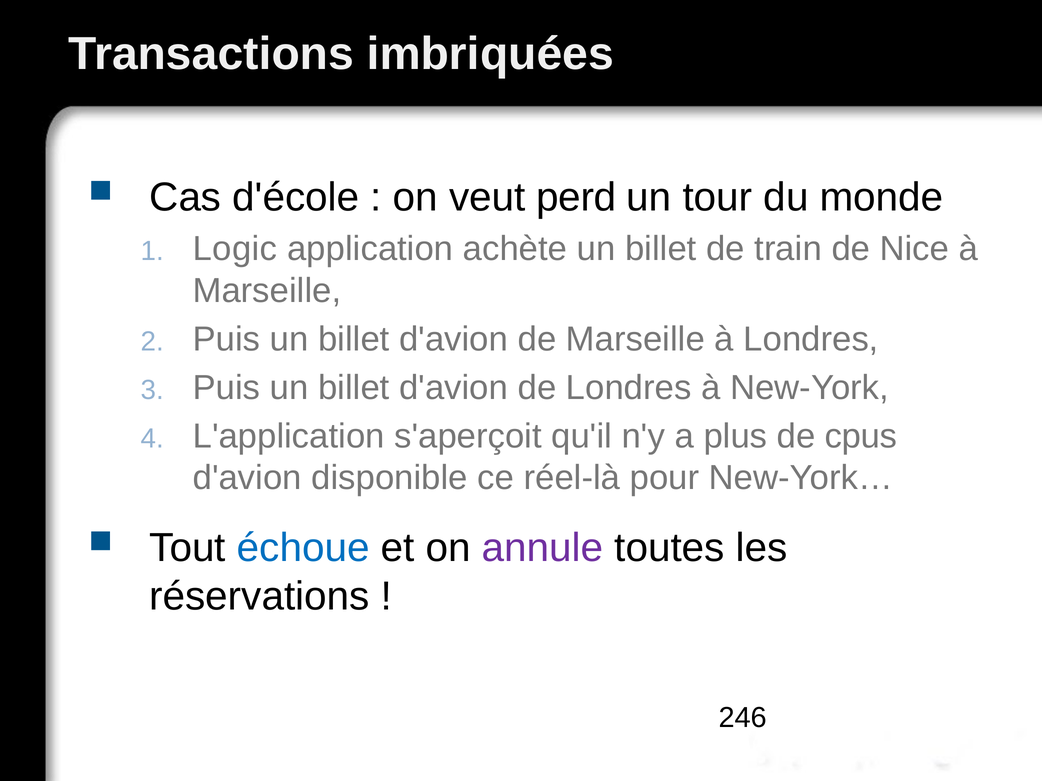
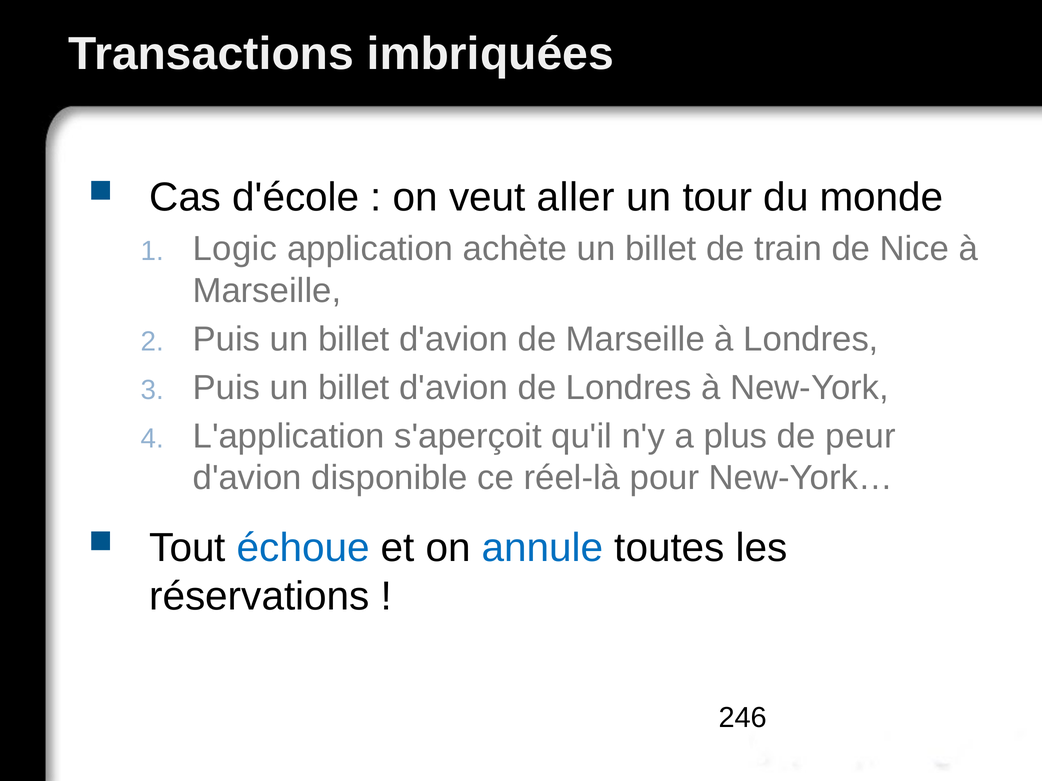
perd: perd -> aller (576, 197)
cpus: cpus -> peur (861, 437)
annule colour: purple -> blue (543, 548)
